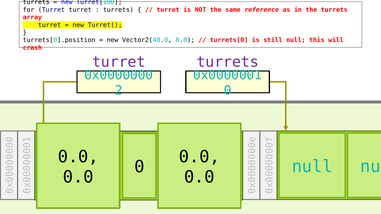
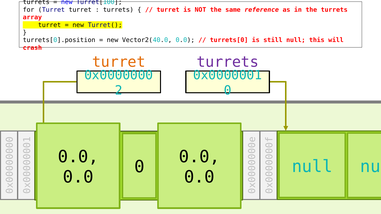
turret colour: purple -> orange (119, 62)
